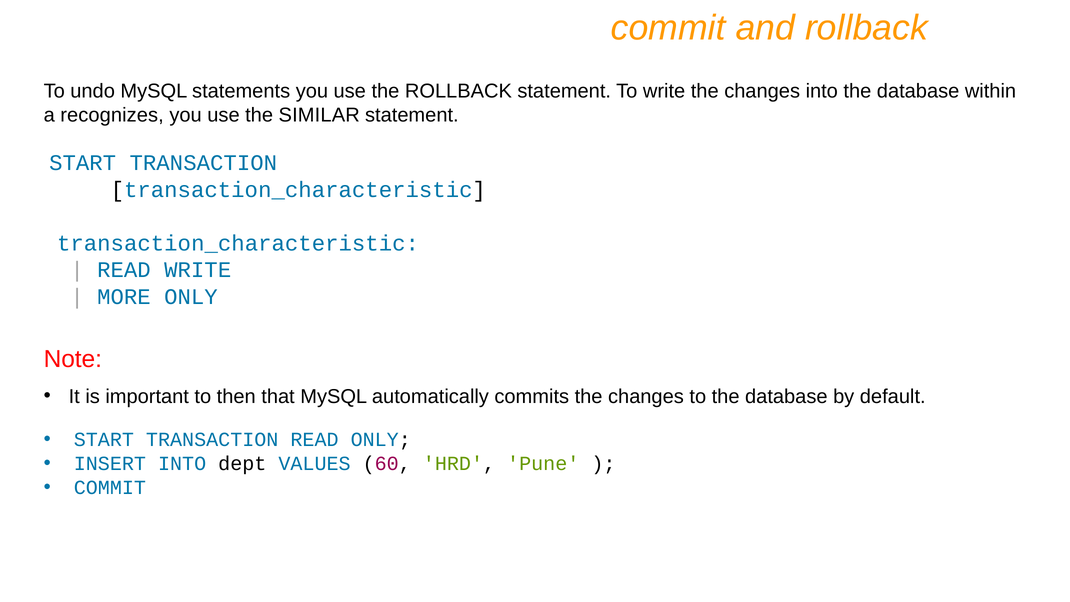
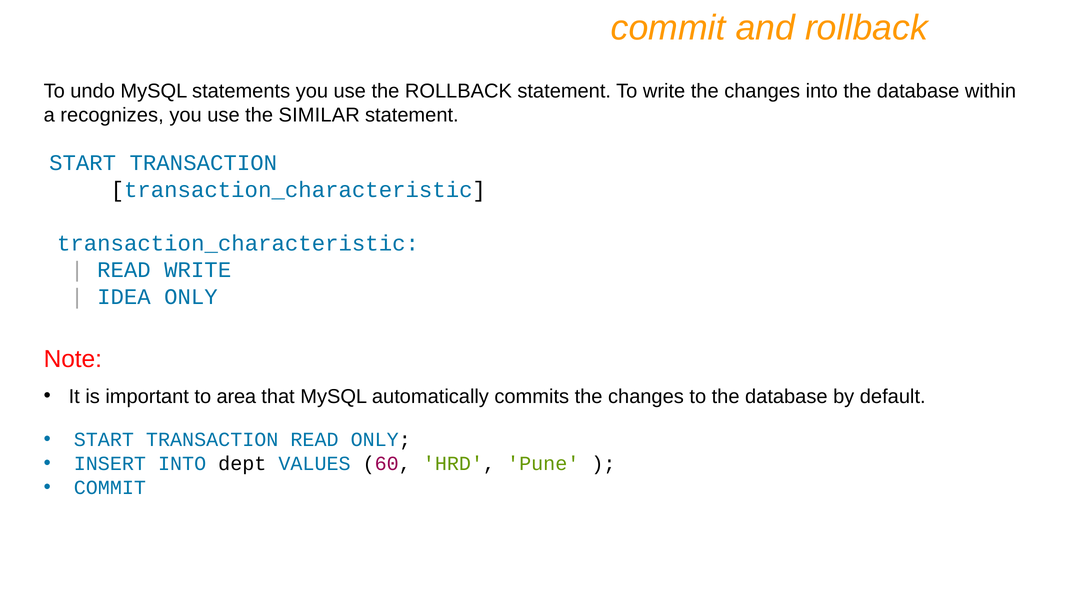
MORE: MORE -> IDEA (124, 297)
then: then -> area (236, 396)
